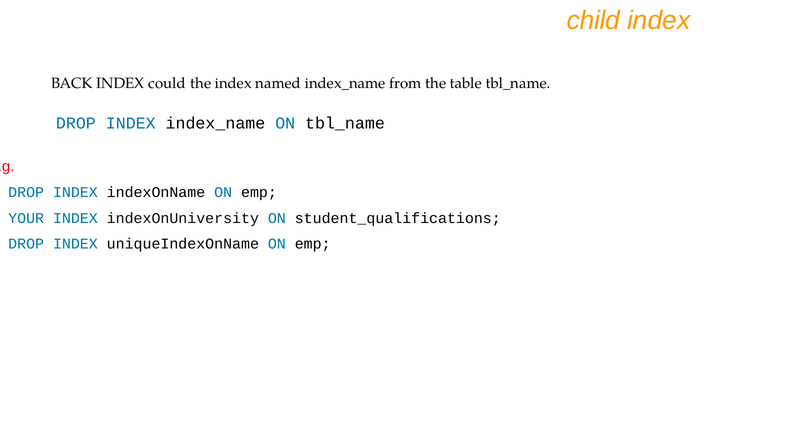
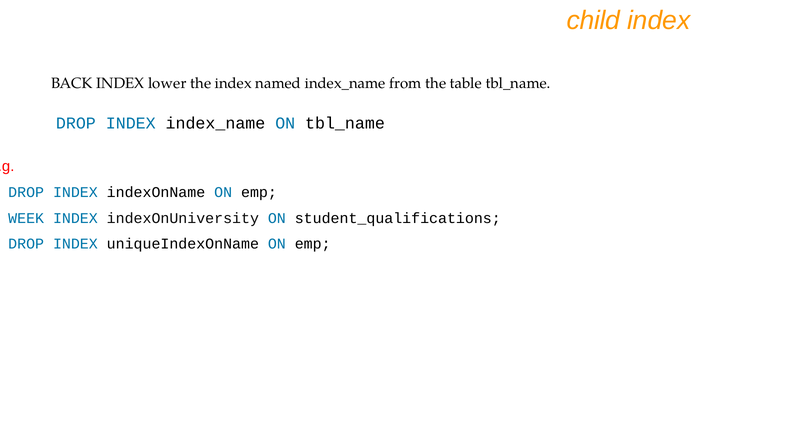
could: could -> lower (167, 84)
YOUR: YOUR -> WEEK (26, 218)
